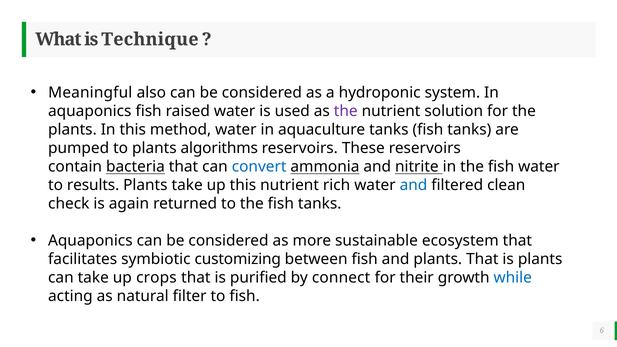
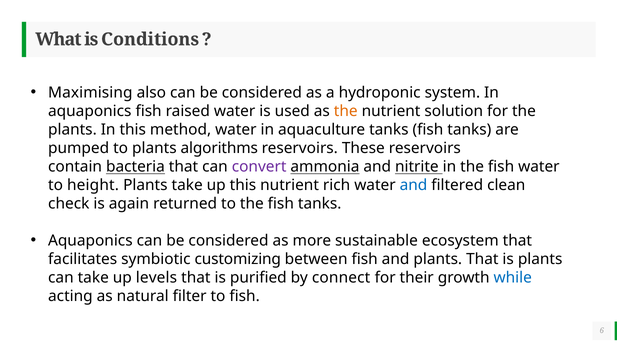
Technique: Technique -> Conditions (150, 39)
Meaningful: Meaningful -> Maximising (90, 93)
the colour: purple -> orange (346, 111)
convert colour: blue -> purple (259, 167)
results: results -> height (93, 185)
crops: crops -> levels (156, 278)
